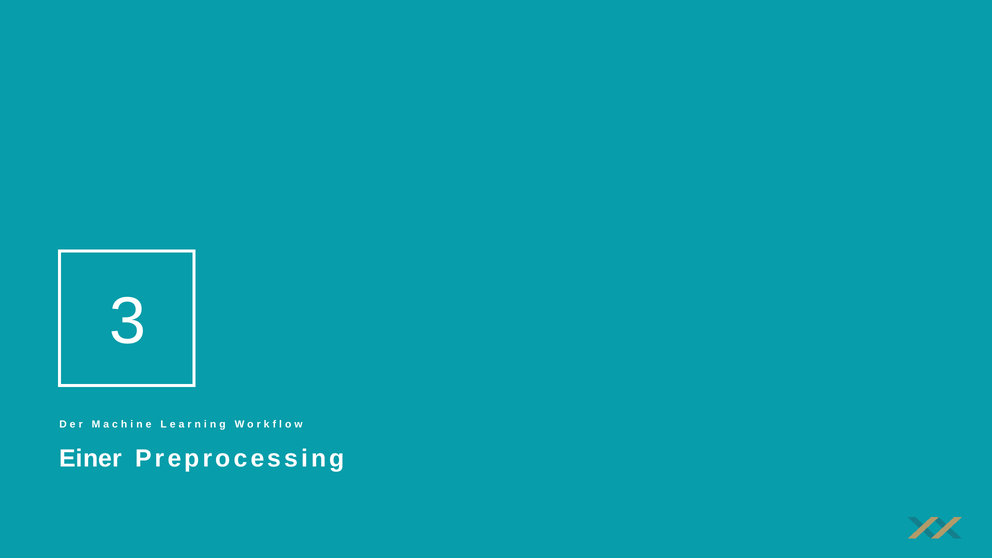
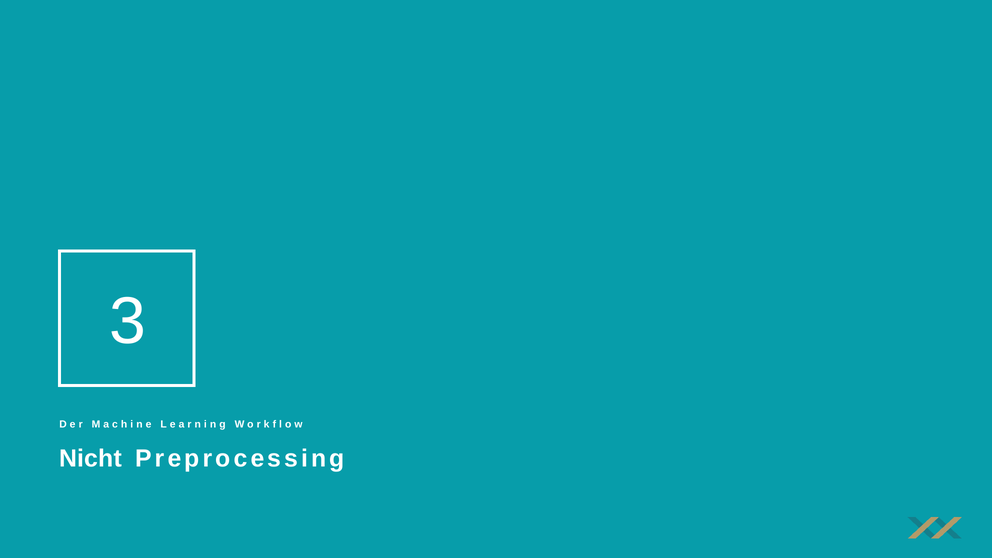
Einer: Einer -> Nicht (91, 459)
